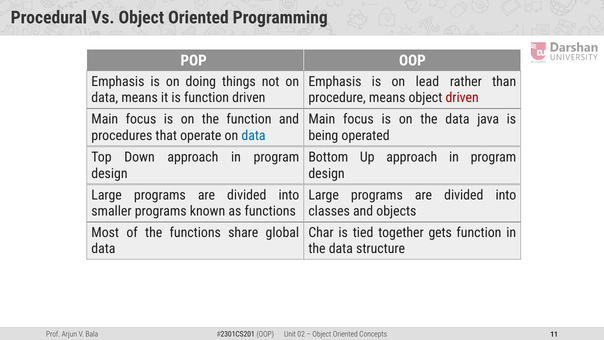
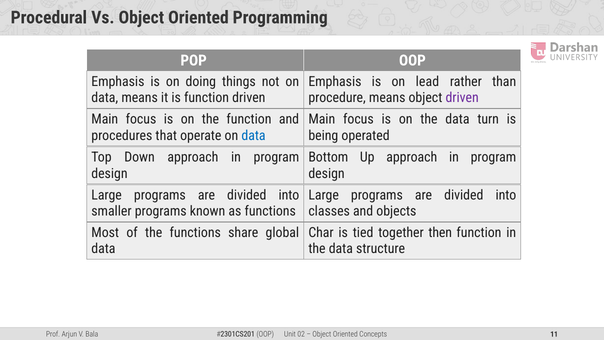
driven colour: red -> purple (462, 98)
java: java -> turn (488, 119)
gets: gets -> then (440, 232)
